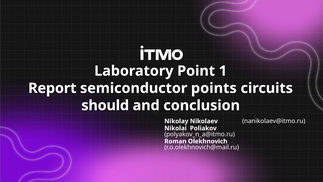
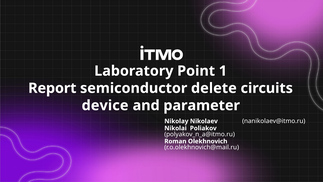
points: points -> delete (214, 88)
should: should -> device (105, 105)
conclusion: conclusion -> parameter (202, 105)
